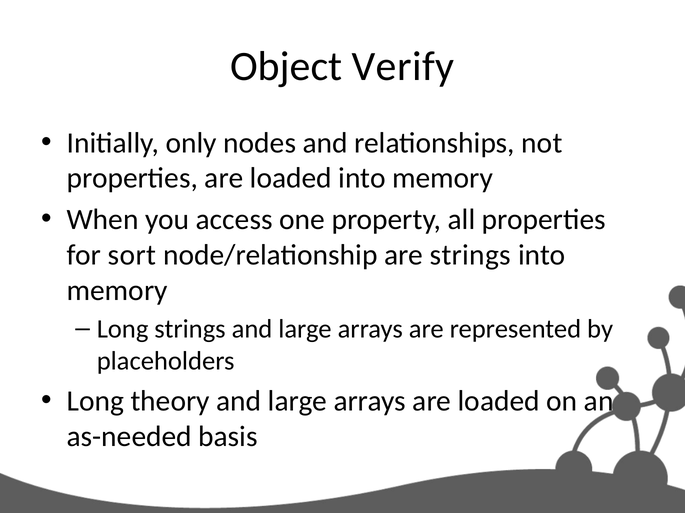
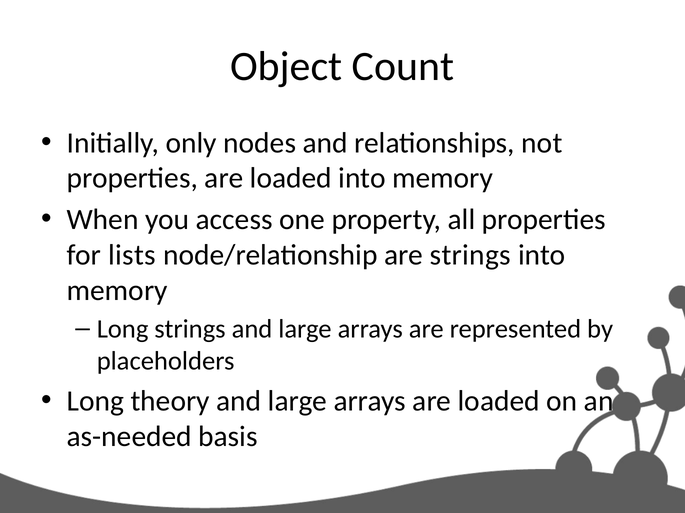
Verify: Verify -> Count (403, 66)
sort: sort -> lists (132, 255)
